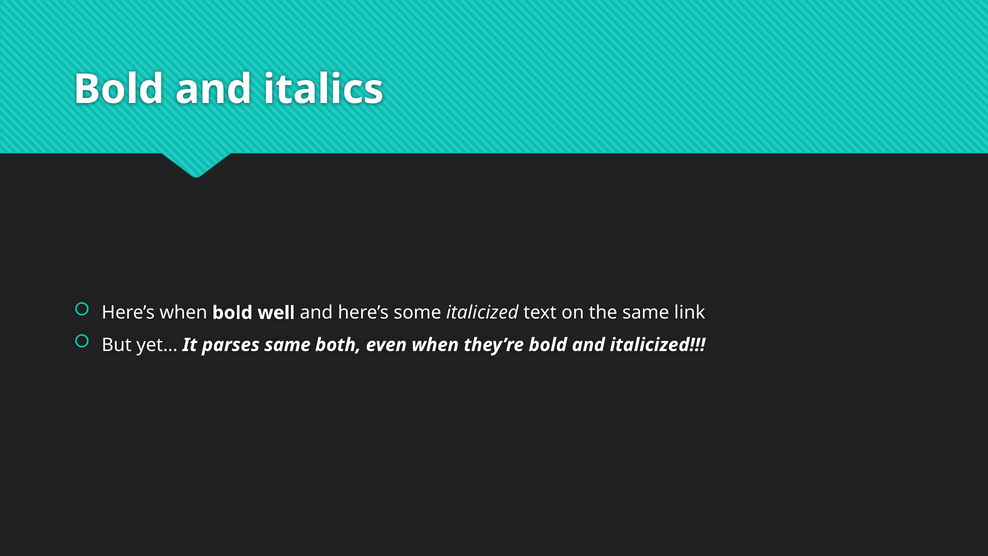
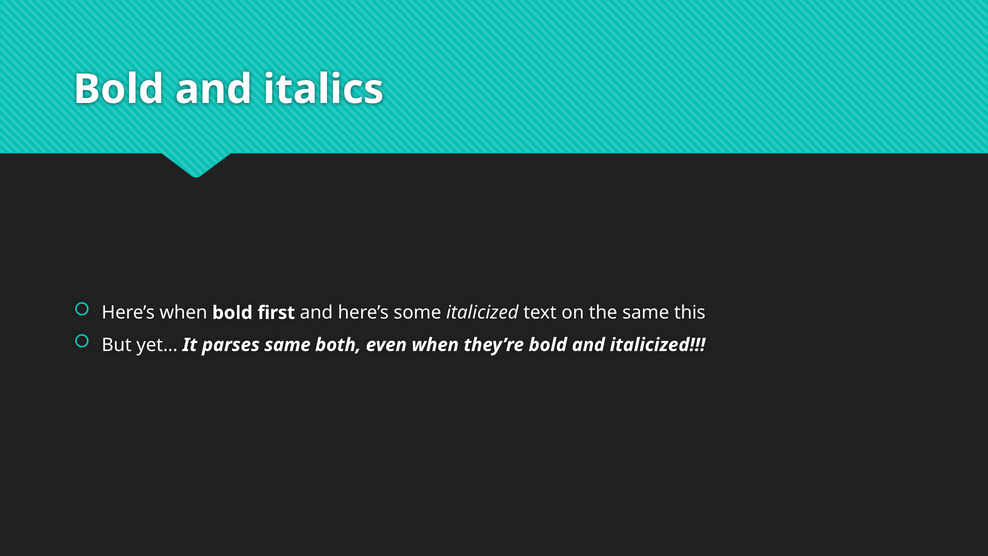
well: well -> first (276, 313)
link: link -> this (690, 313)
